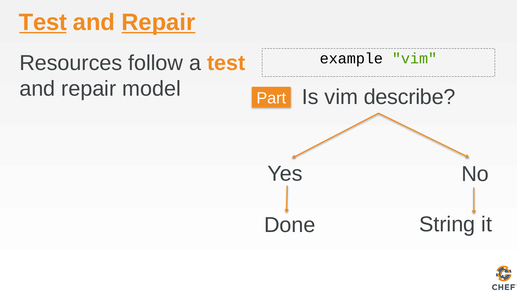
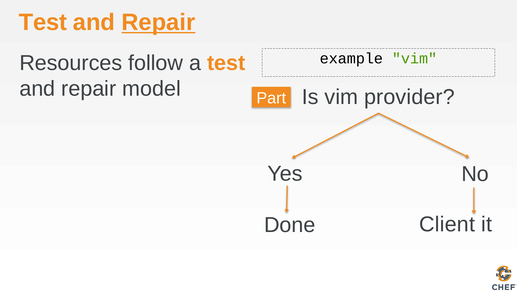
Test underline: present -> none (43, 22)
describe: describe -> provider (409, 97)
String: String -> Client (447, 224)
